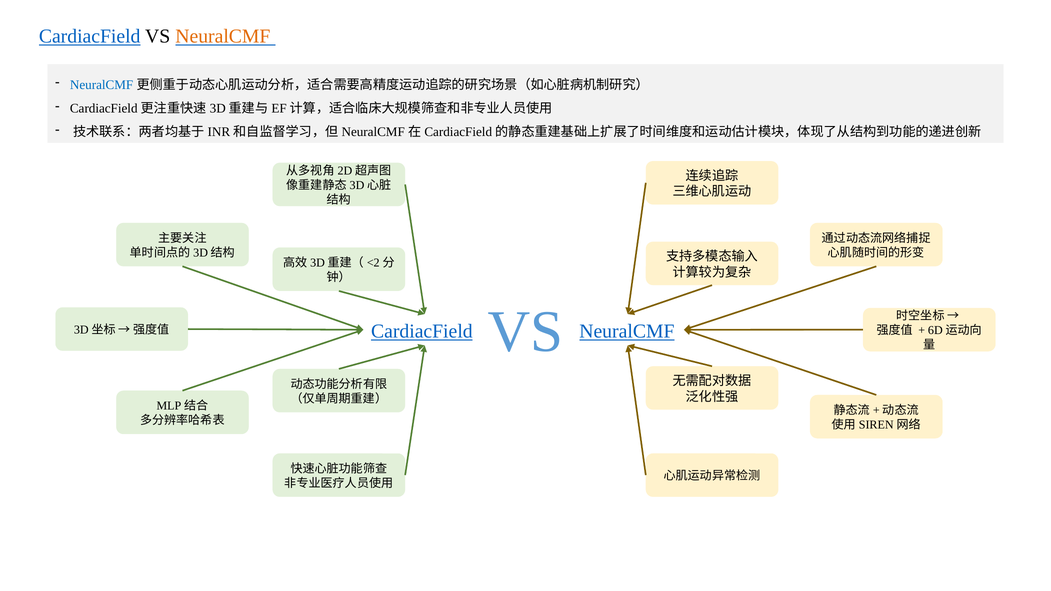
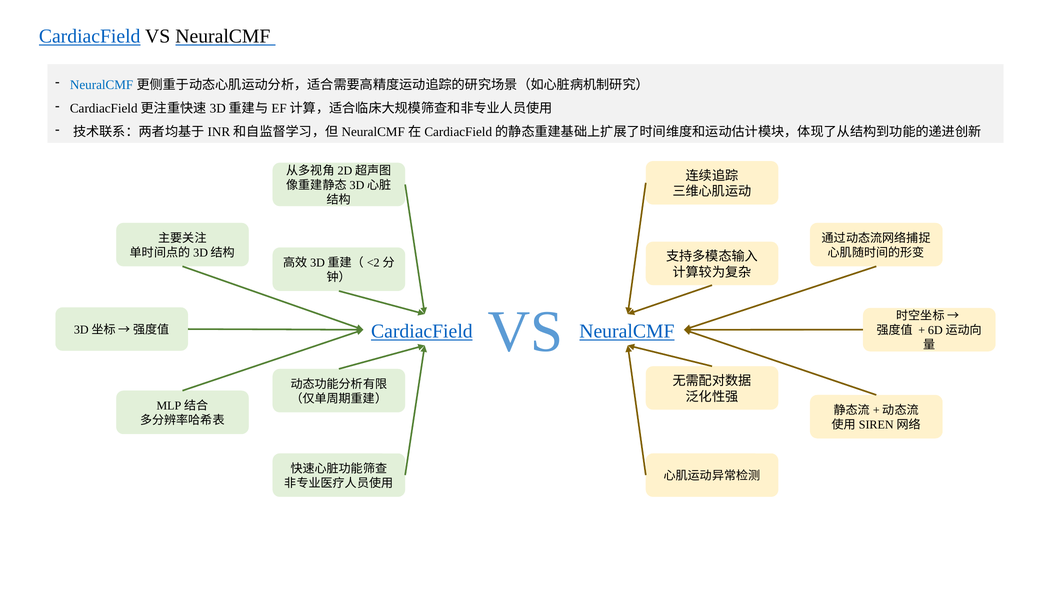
NeuralCMF colour: orange -> black (223, 36)
